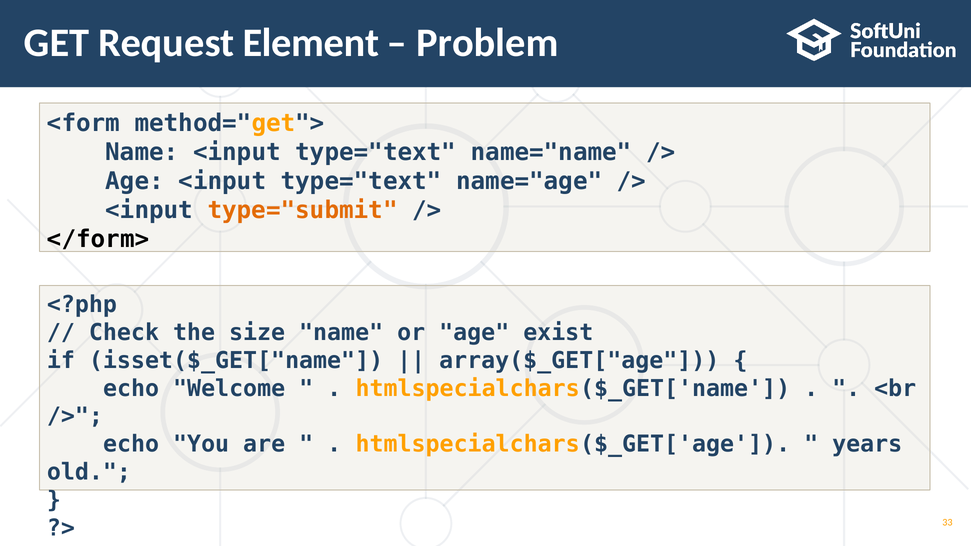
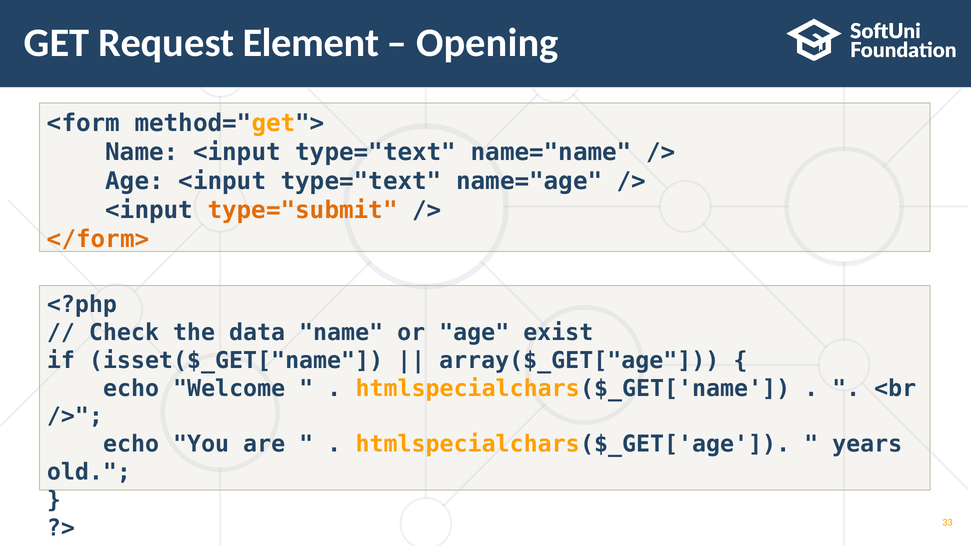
Problem: Problem -> Opening (487, 43)
</form> colour: black -> orange (98, 240)
size: size -> data (257, 333)
